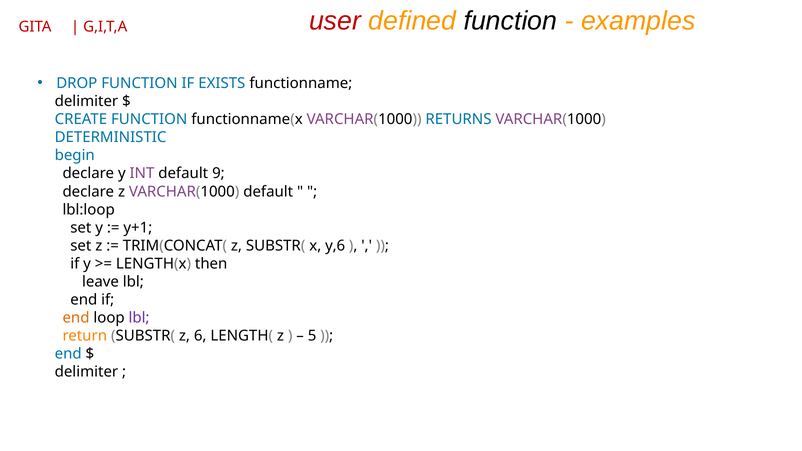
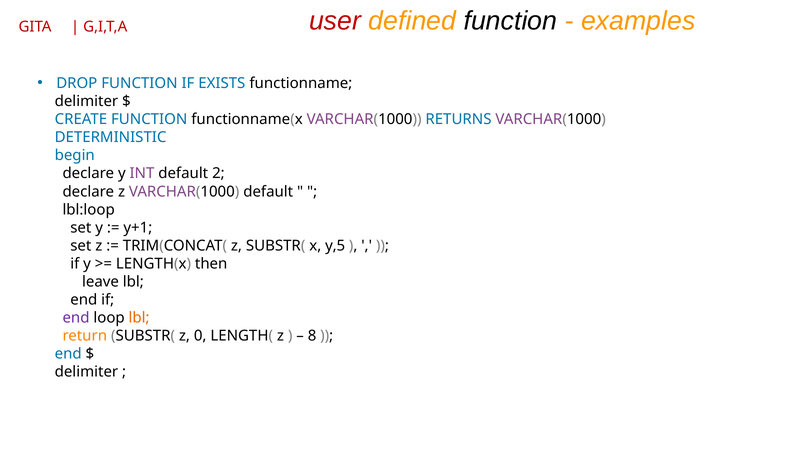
9: 9 -> 2 (218, 174)
y,6: y,6 -> y,5 (335, 246)
end colour: orange -> purple (76, 318)
lbl colour: purple -> orange (139, 318)
6: 6 -> 0 (200, 336)
5: 5 -> 8 (312, 336)
